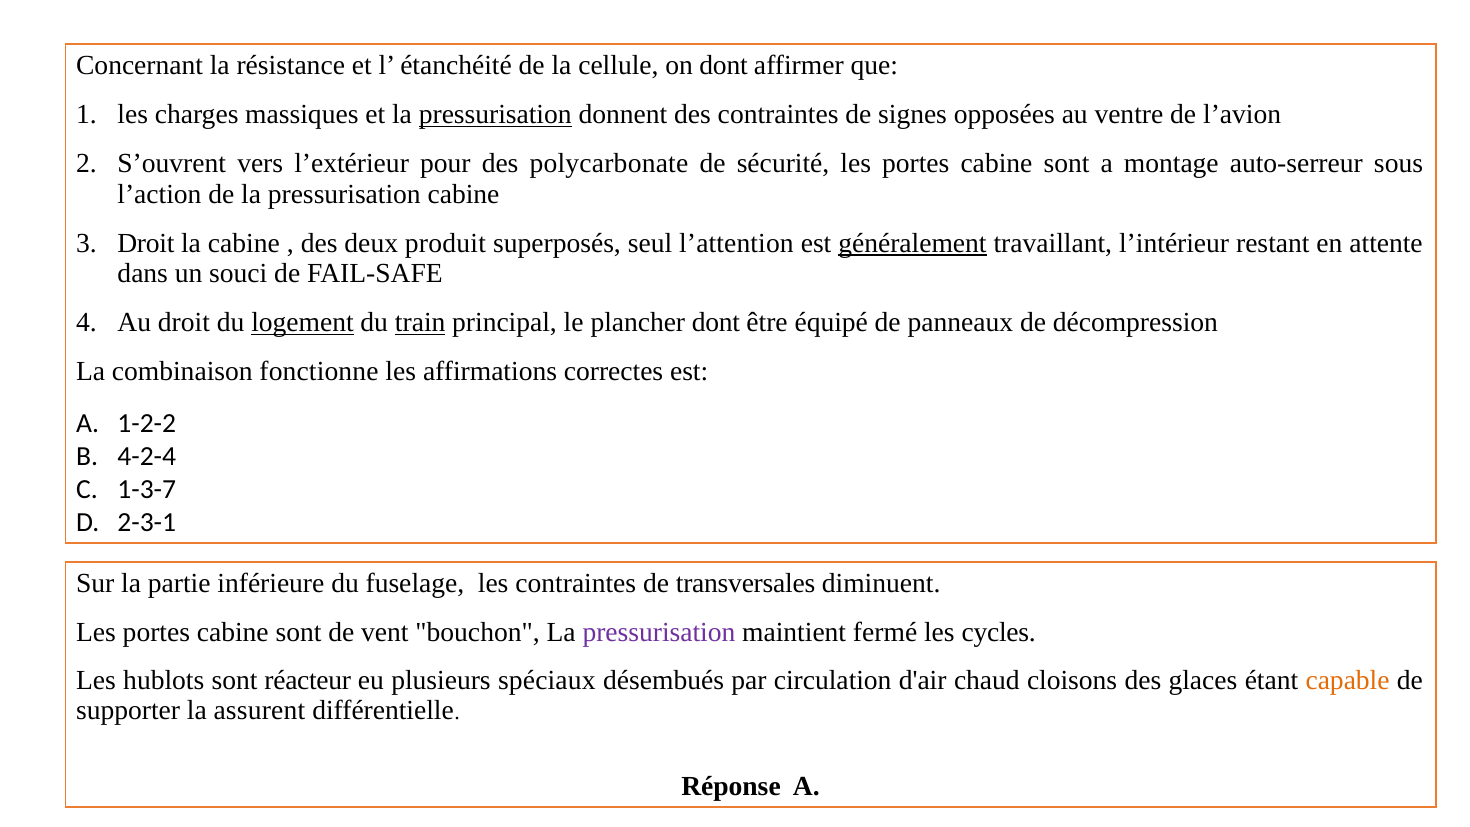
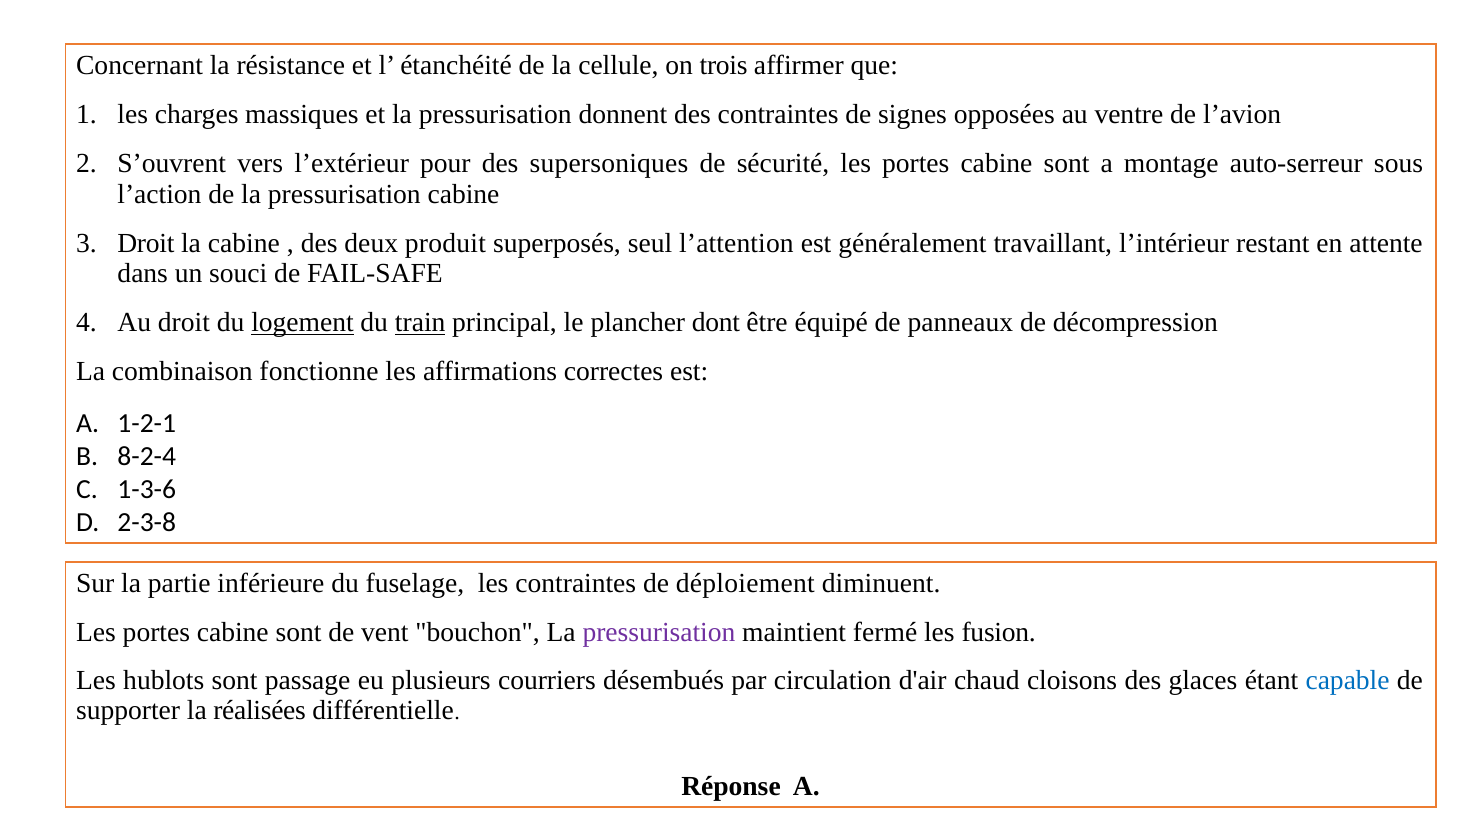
on dont: dont -> trois (724, 65)
pressurisation underline: present -> none (495, 115)
polycarbonate: polycarbonate -> supersoniques (609, 164)
généralement underline: present -> none (912, 243)
1-2-2: 1-2-2 -> 1-2-1 (147, 424)
4-2-4: 4-2-4 -> 8-2-4 (147, 457)
1-3-7: 1-3-7 -> 1-3-6 (147, 490)
2-3-1: 2-3-1 -> 2-3-8 (147, 523)
transversales: transversales -> déploiement (745, 583)
cycles: cycles -> fusion (999, 632)
réacteur: réacteur -> passage (308, 680)
spéciaux: spéciaux -> courriers (547, 680)
capable colour: orange -> blue (1348, 680)
assurent: assurent -> réalisées (260, 710)
